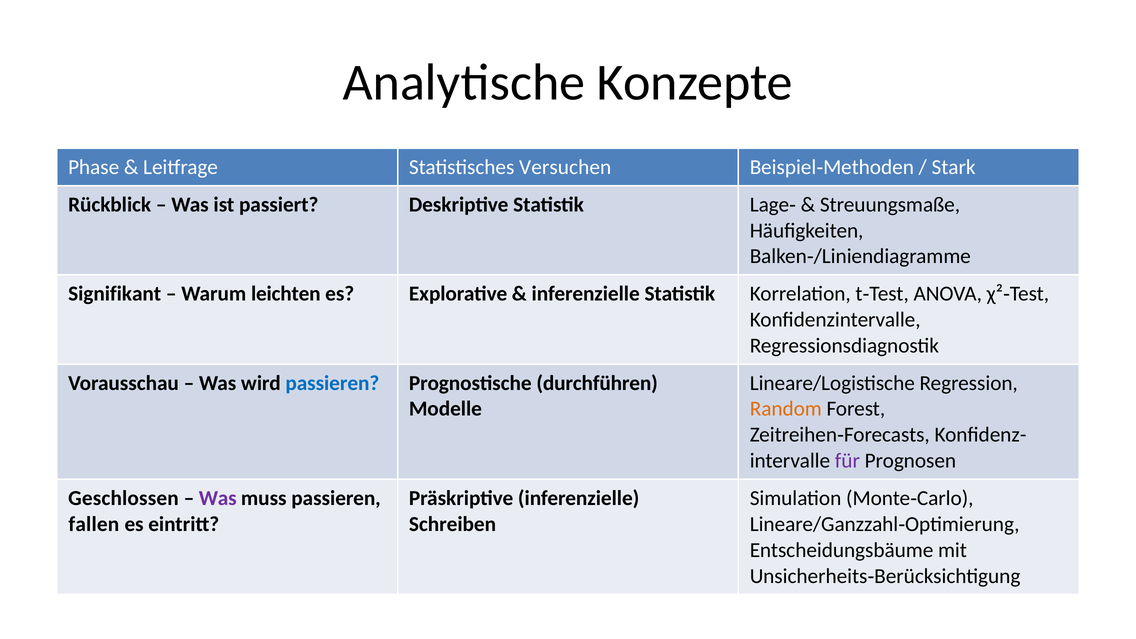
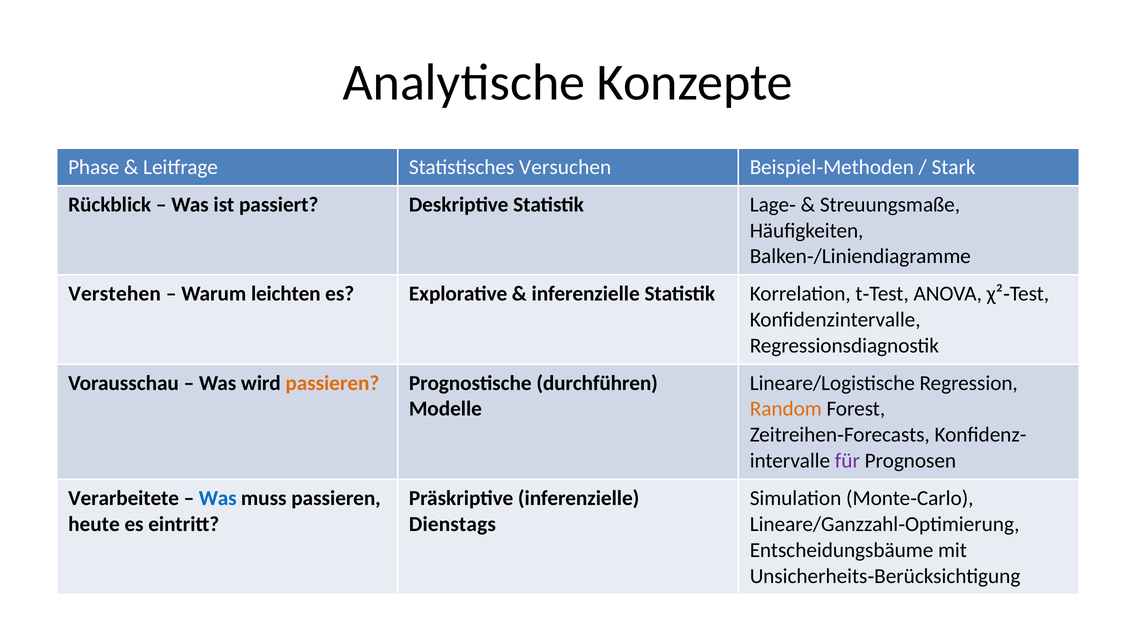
Signifikant: Signifikant -> Verstehen (115, 294)
passieren colour: blue -> orange (332, 383)
Geschlossen: Geschlossen -> Verarbeitete (124, 498)
Was colour: purple -> blue (218, 498)
fallen: fallen -> heute (94, 524)
Schreiben: Schreiben -> Dienstags (452, 524)
